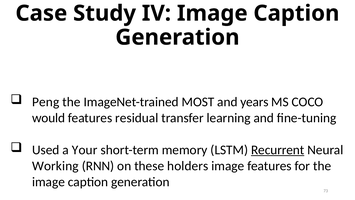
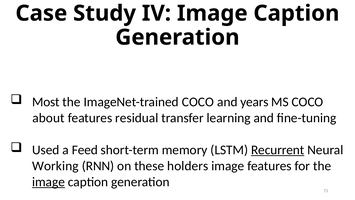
Peng: Peng -> Most (46, 102)
ImageNet-trained MOST: MOST -> COCO (198, 102)
would: would -> about (48, 118)
Your: Your -> Feed (85, 150)
image underline: none -> present (49, 182)
